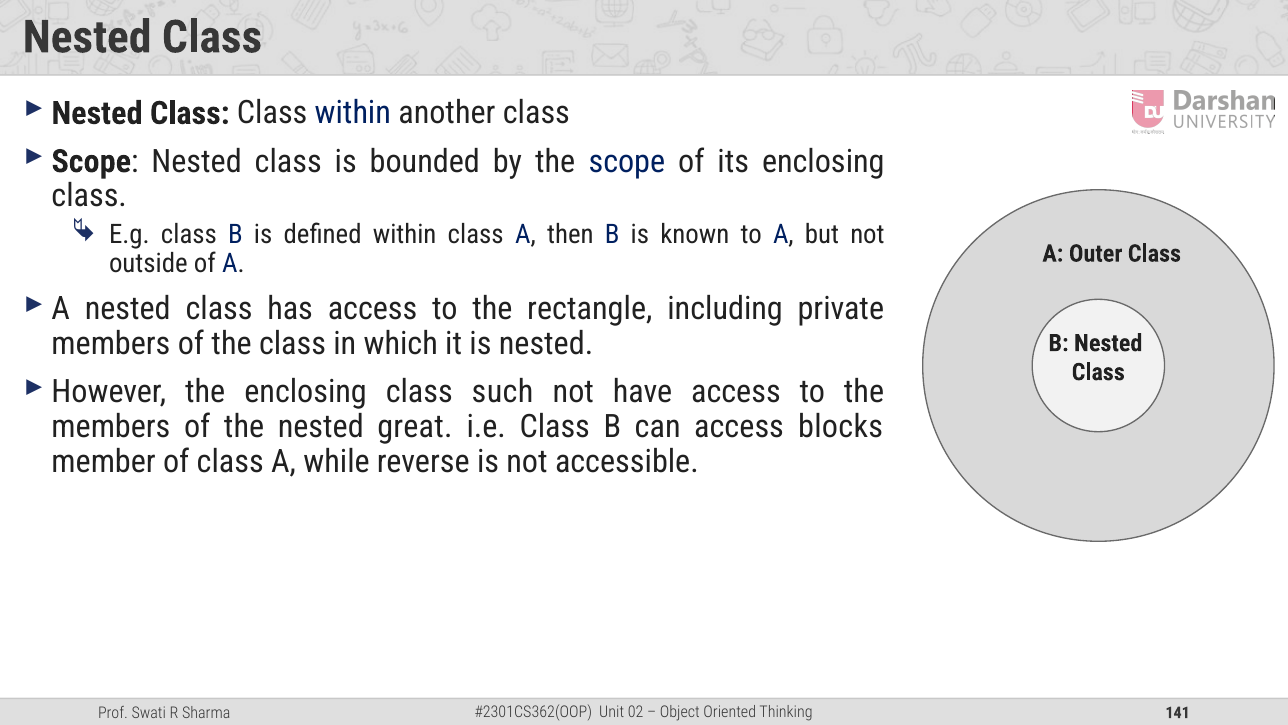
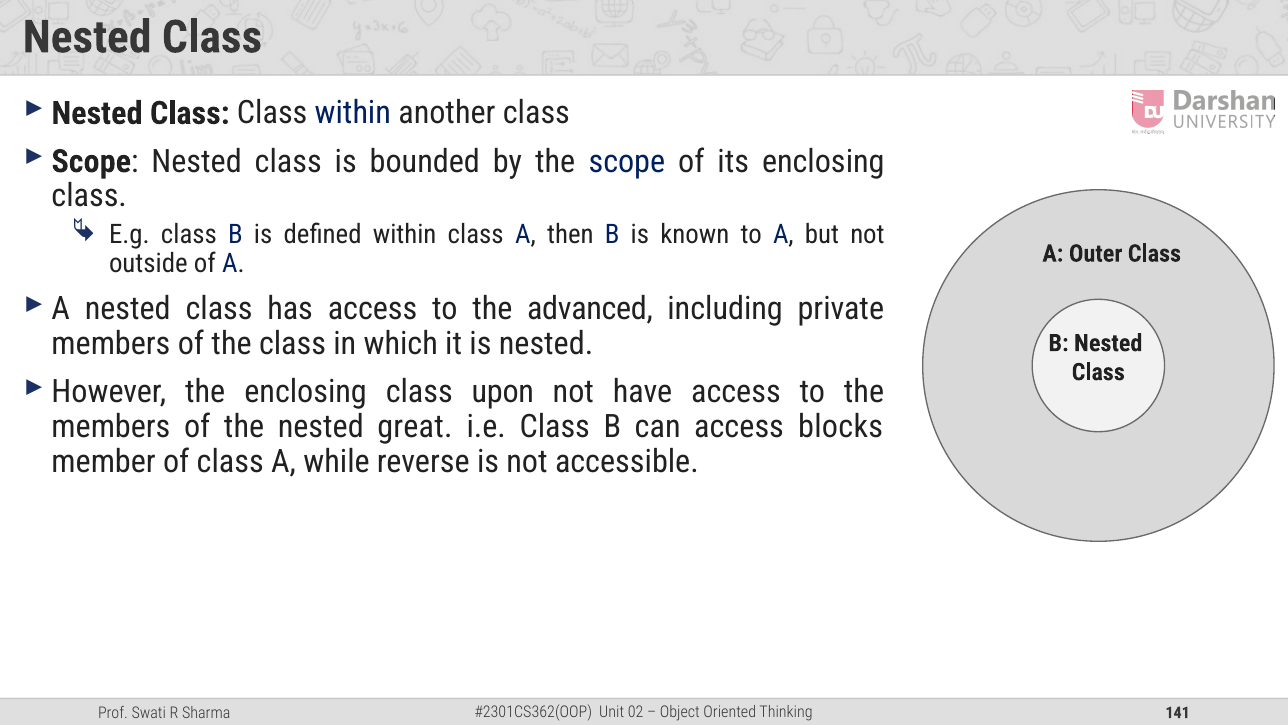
rectangle: rectangle -> advanced (590, 309)
such: such -> upon (503, 392)
